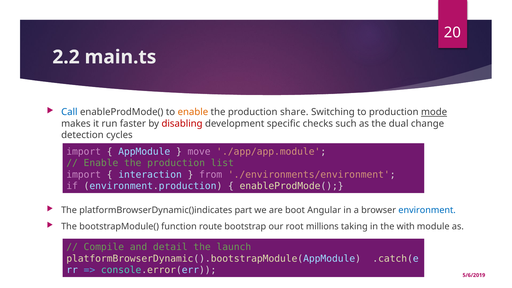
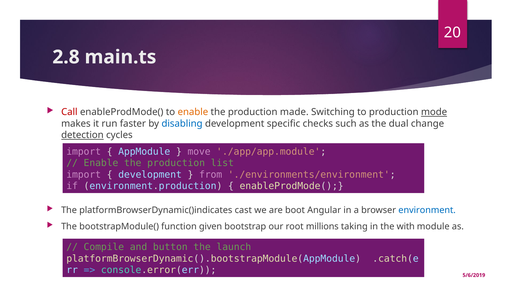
2.2: 2.2 -> 2.8 (66, 57)
Call colour: blue -> red (69, 112)
share: share -> made (294, 112)
disabling colour: red -> blue (182, 124)
detection underline: none -> present (82, 135)
interaction: interaction -> development (150, 175)
part: part -> cast (243, 210)
route: route -> given (211, 226)
detail: detail -> button (170, 247)
